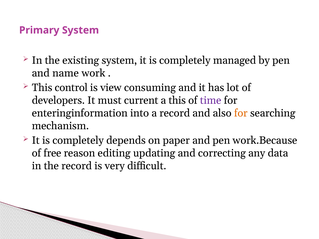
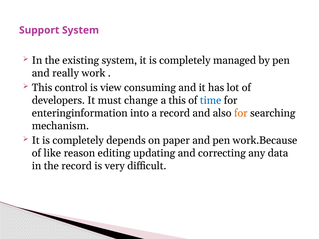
Primary: Primary -> Support (39, 30)
name: name -> really (66, 73)
current: current -> change (141, 100)
time colour: purple -> blue (211, 100)
free: free -> like (52, 153)
